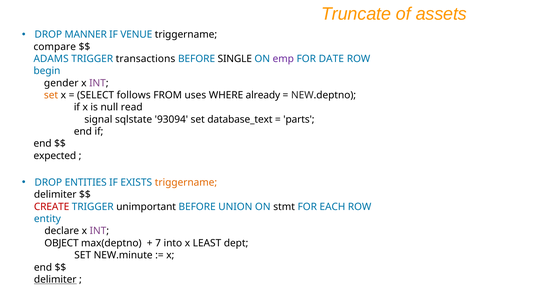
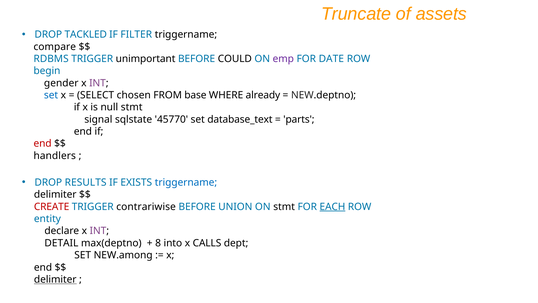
MANNER: MANNER -> TACKLED (86, 35)
VENUE: VENUE -> FILTER (136, 35)
ADAMS: ADAMS -> RDBMS (51, 59)
transactions: transactions -> unimportant (146, 59)
SINGLE: SINGLE -> COULD (235, 59)
set colour: orange -> blue (51, 95)
follows: follows -> chosen (134, 95)
uses: uses -> base (195, 95)
null read: read -> stmt (132, 107)
93094: 93094 -> 45770 (171, 119)
end colour: black -> red (43, 143)
expected: expected -> handlers (55, 156)
ENTITIES: ENTITIES -> RESULTS (86, 182)
triggername colour: orange -> blue (186, 182)
unimportant: unimportant -> contrariwise (146, 206)
EACH underline: none -> present (332, 206)
OBJECT: OBJECT -> DETAIL (61, 243)
7: 7 -> 8 (158, 243)
LEAST: LEAST -> CALLS (207, 243)
NEW.minute: NEW.minute -> NEW.among (123, 255)
